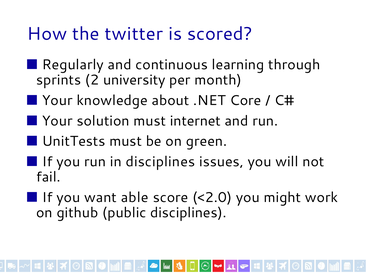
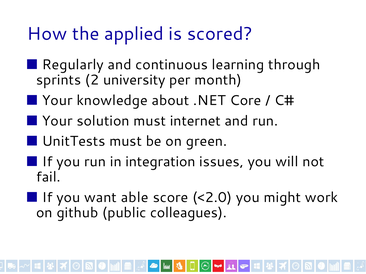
twitter: twitter -> applied (134, 34)
in disciplines: disciplines -> integration (161, 162)
public disciplines: disciplines -> colleagues (188, 213)
